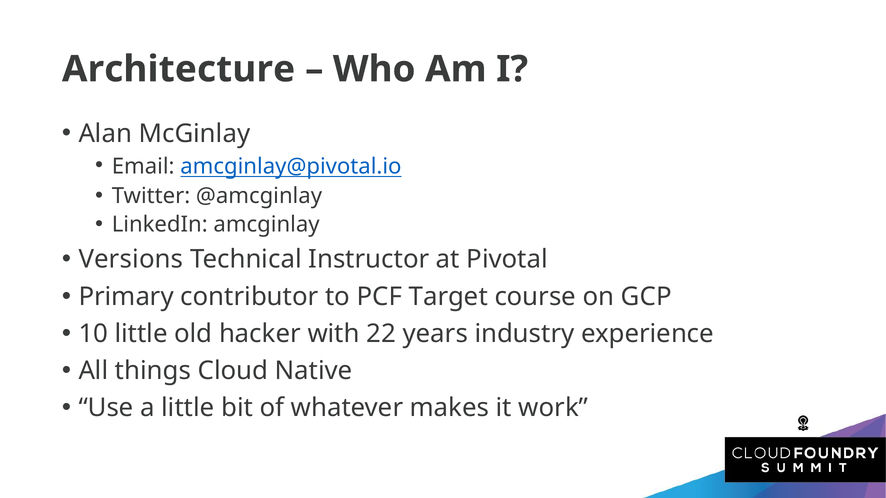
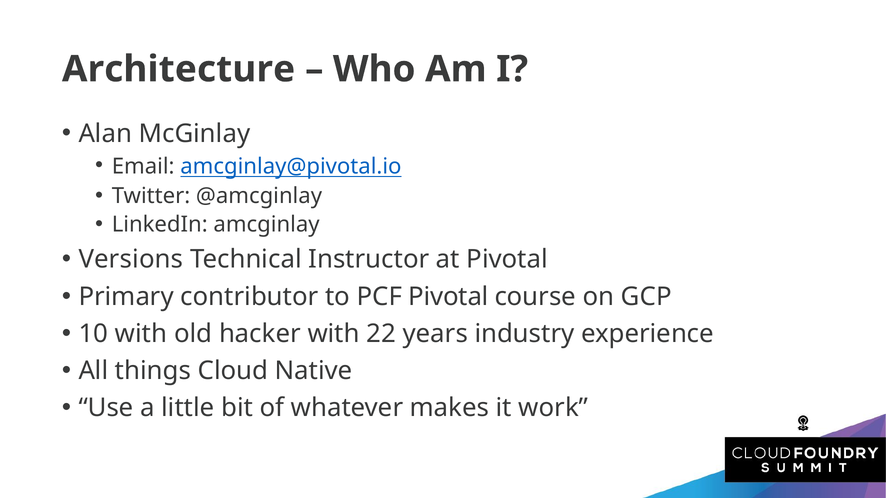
PCF Target: Target -> Pivotal (448, 297)
10 little: little -> with (141, 334)
